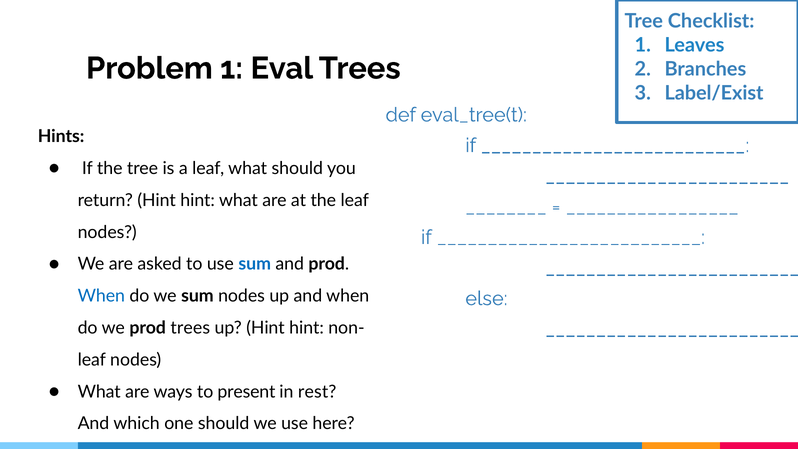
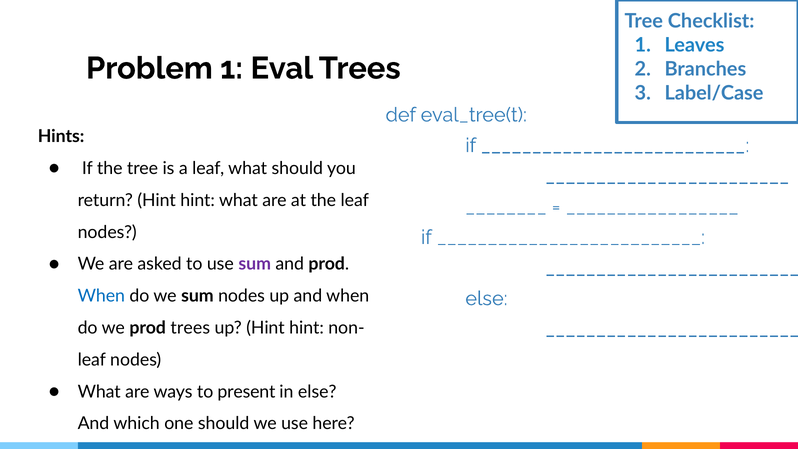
Label/Exist: Label/Exist -> Label/Case (714, 93)
sum colour: blue -> purple (255, 264)
in rest: rest -> else (317, 392)
